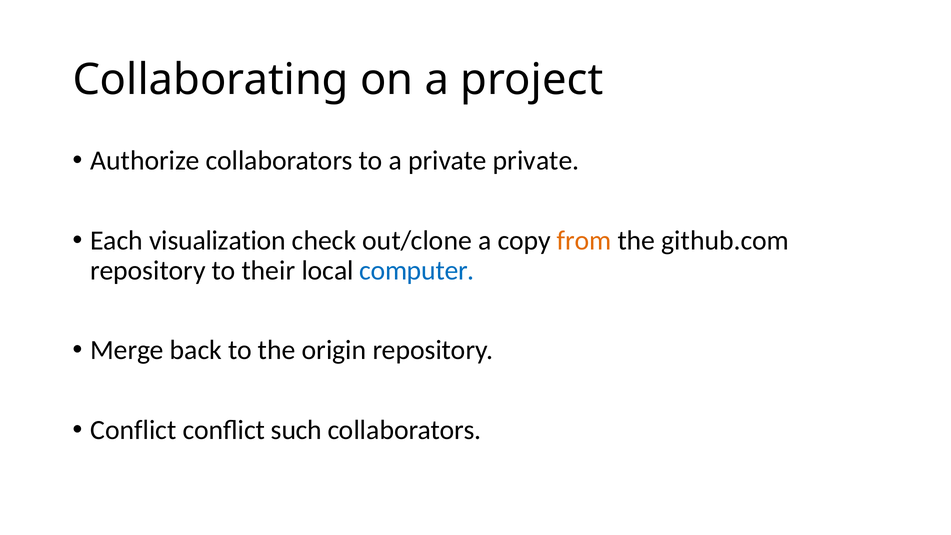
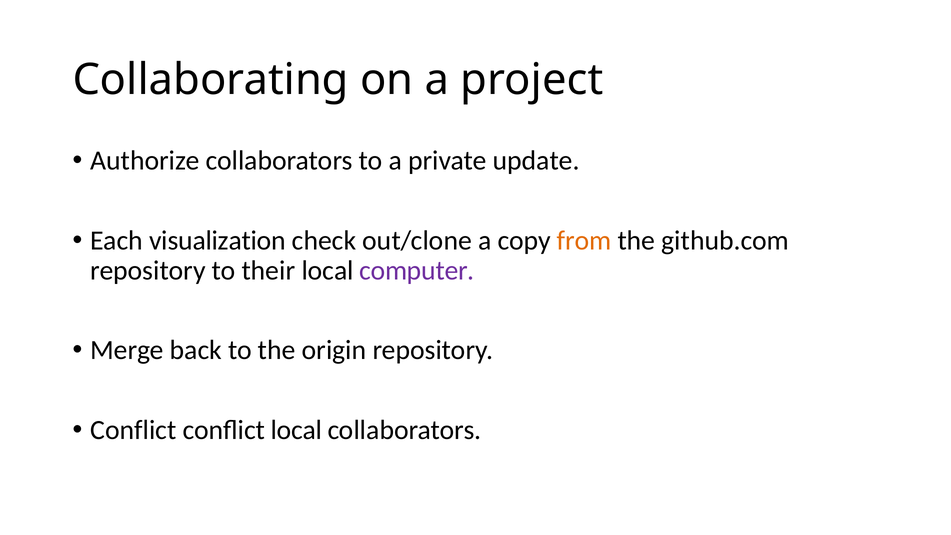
private private: private -> update (536, 161)
computer colour: blue -> purple (417, 270)
conflict such: such -> local (296, 430)
